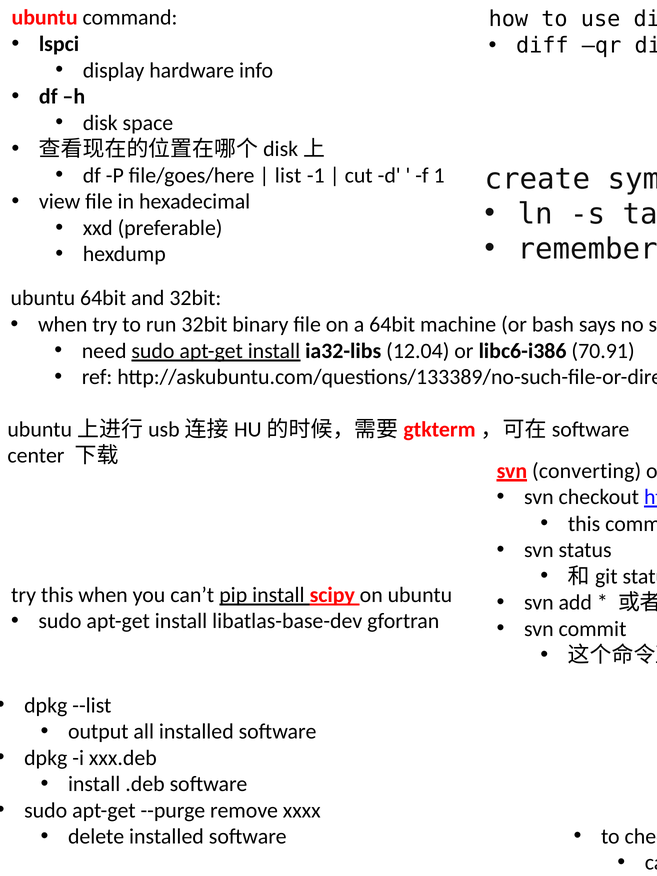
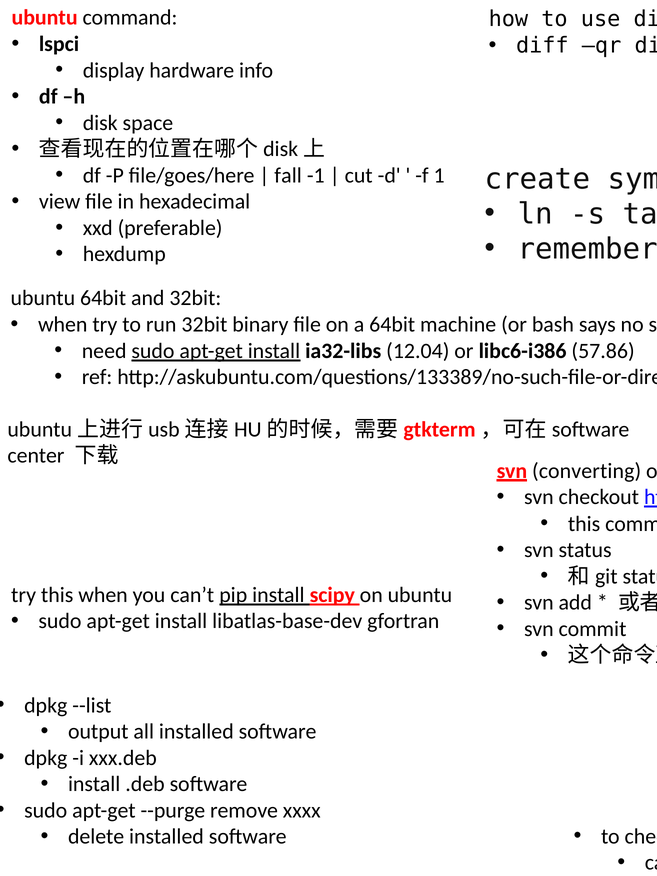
list: list -> fall (288, 175)
70.91: 70.91 -> 57.86 (603, 351)
